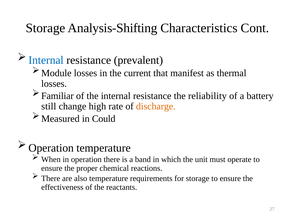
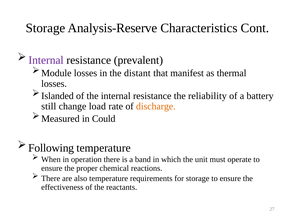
Analysis-Shifting: Analysis-Shifting -> Analysis-Reserve (113, 28)
Internal colour: blue -> purple (46, 60)
current: current -> distant (137, 73)
Familiar: Familiar -> Islanded (57, 96)
high: high -> load (97, 106)
Operation: Operation -> Following (51, 148)
